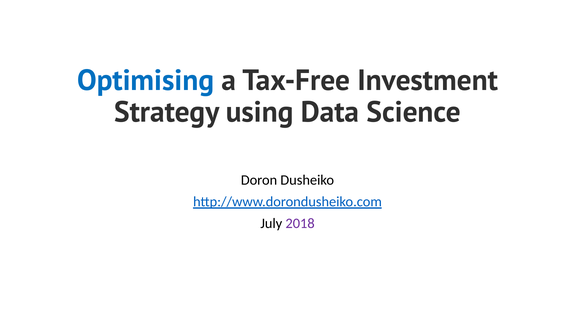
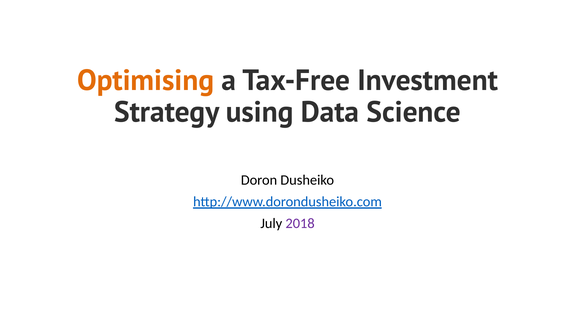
Optimising colour: blue -> orange (146, 80)
